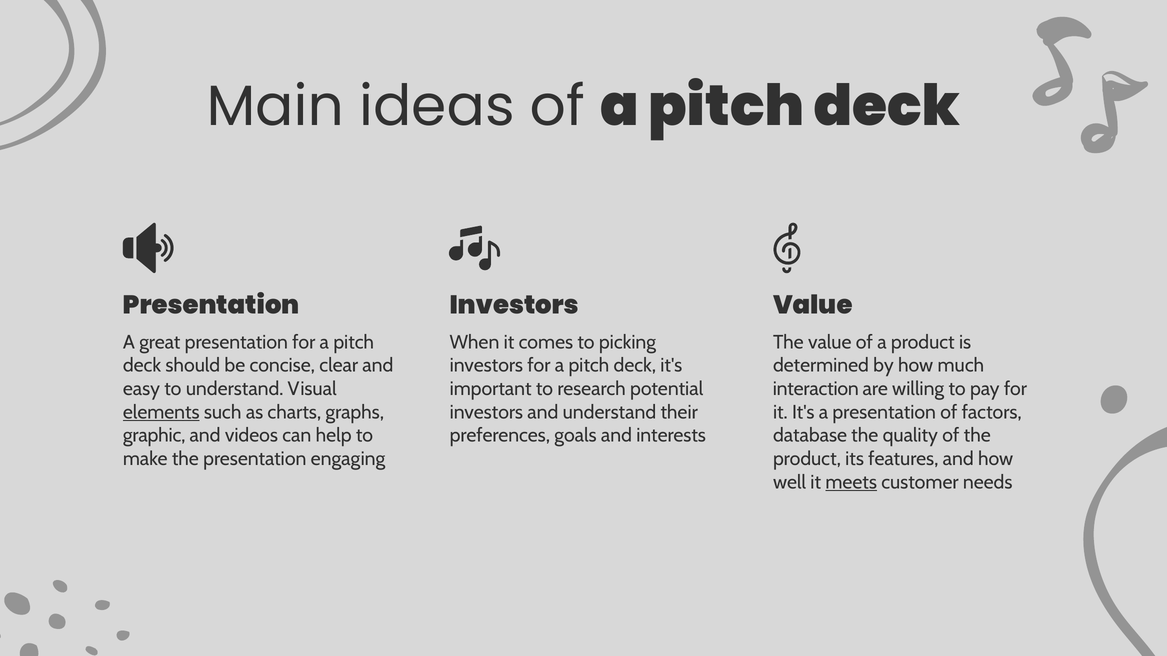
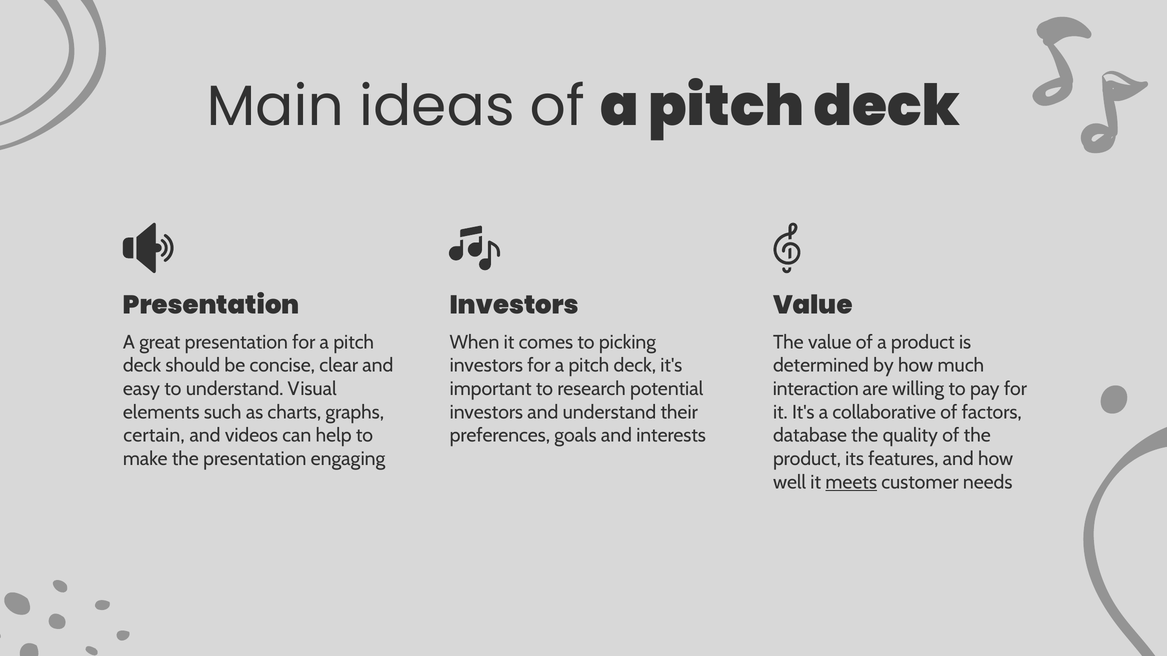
elements underline: present -> none (161, 413)
a presentation: presentation -> collaborative (884, 413)
graphic: graphic -> certain (154, 436)
